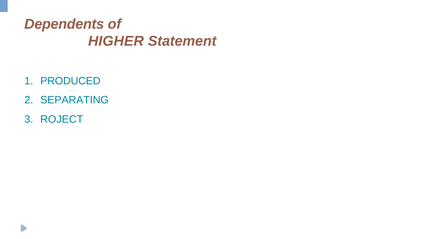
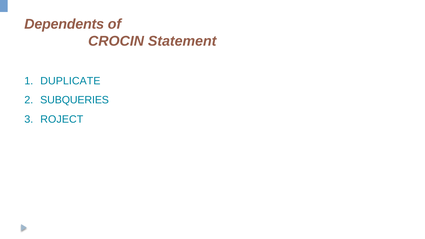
HIGHER: HIGHER -> CROCIN (116, 41)
PRODUCED: PRODUCED -> DUPLICATE (70, 81)
SEPARATING: SEPARATING -> SUBQUERIES (75, 100)
